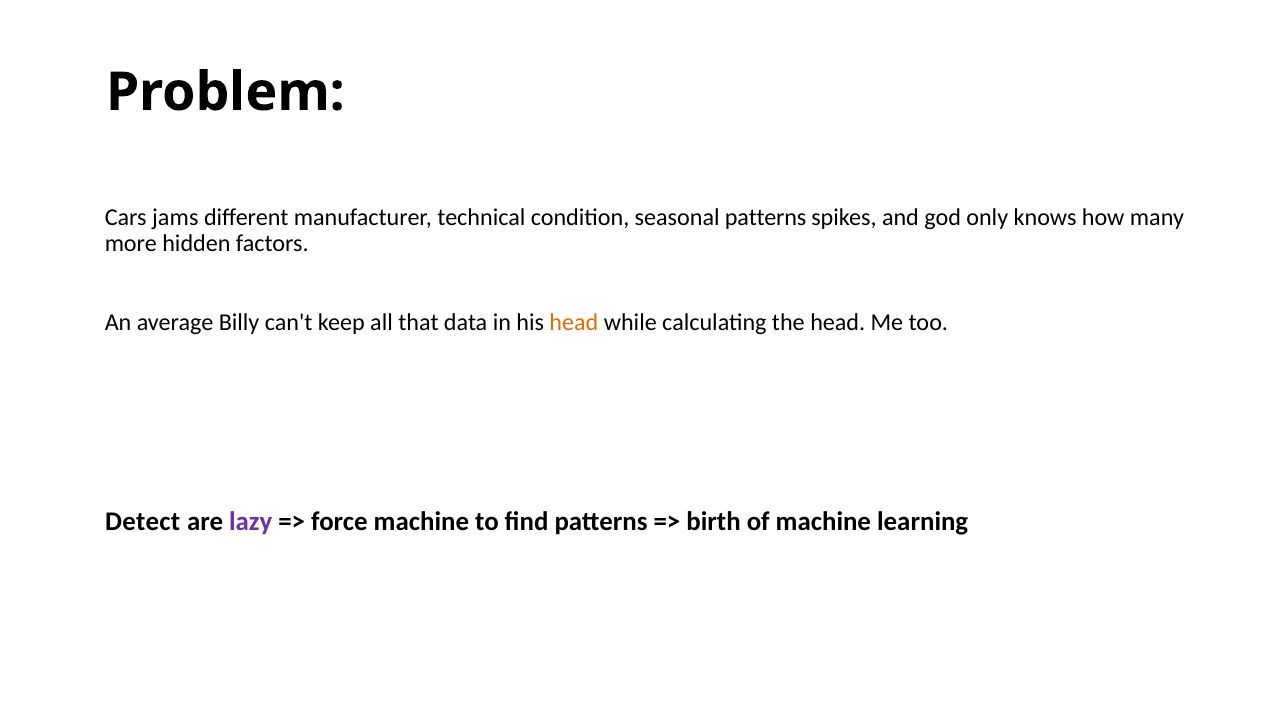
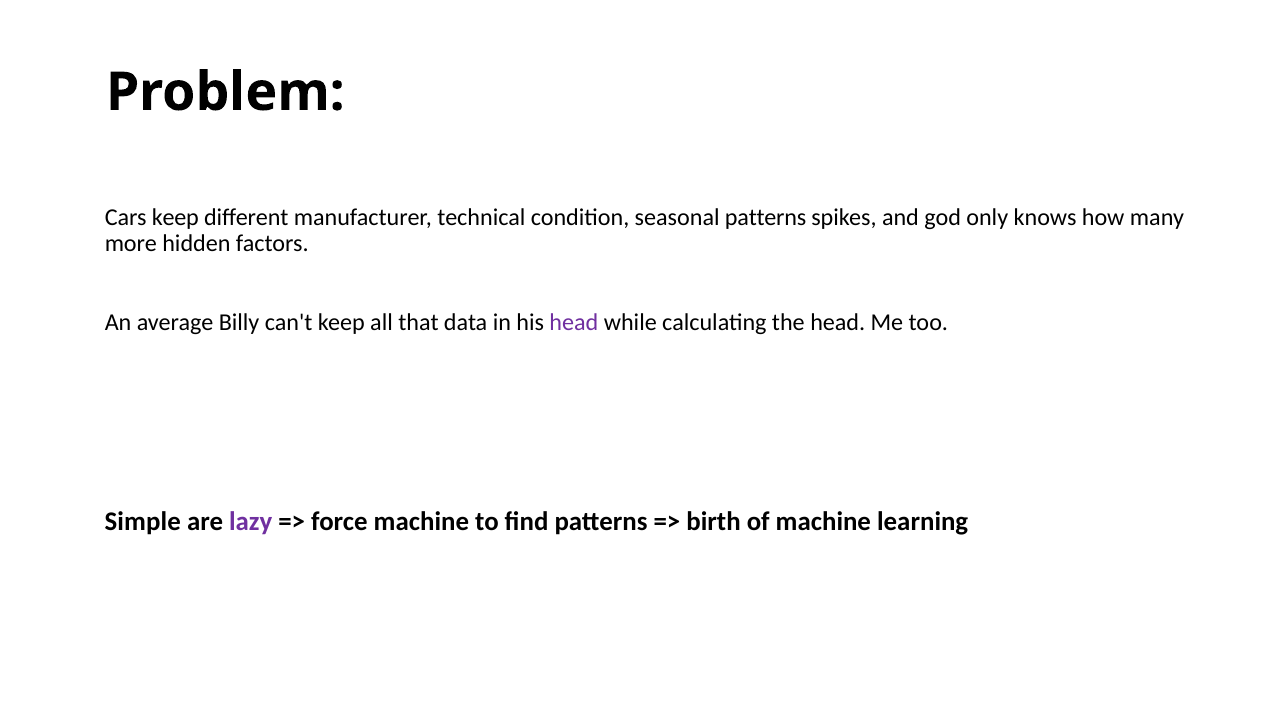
Cars jams: jams -> keep (175, 218)
head colour: orange -> purple (574, 323)
Detect: Detect -> Simple (143, 521)
